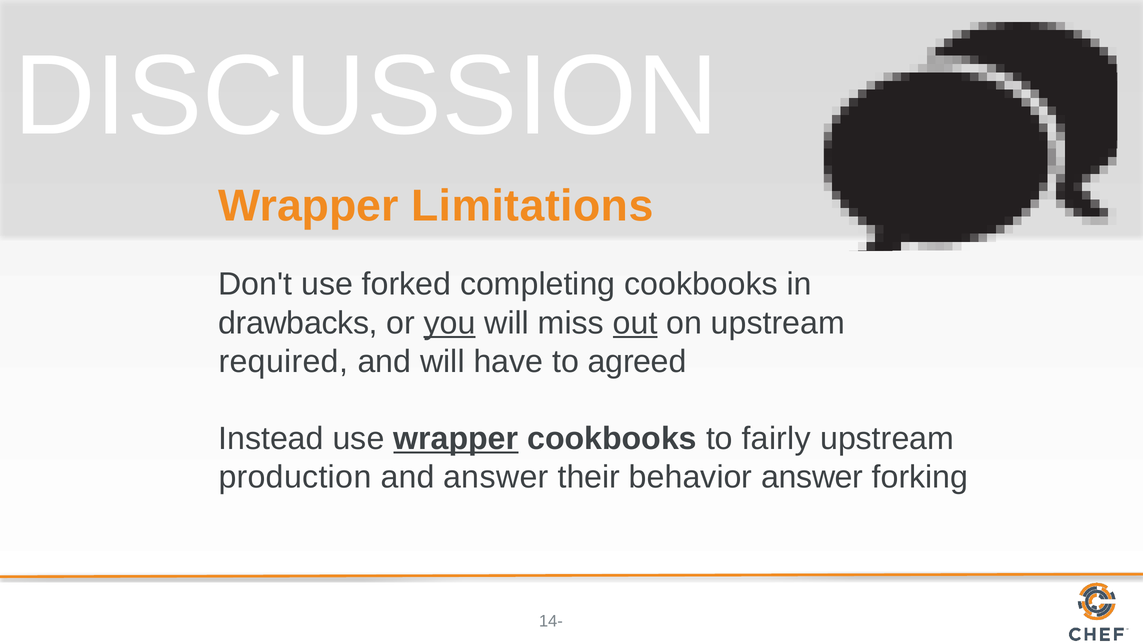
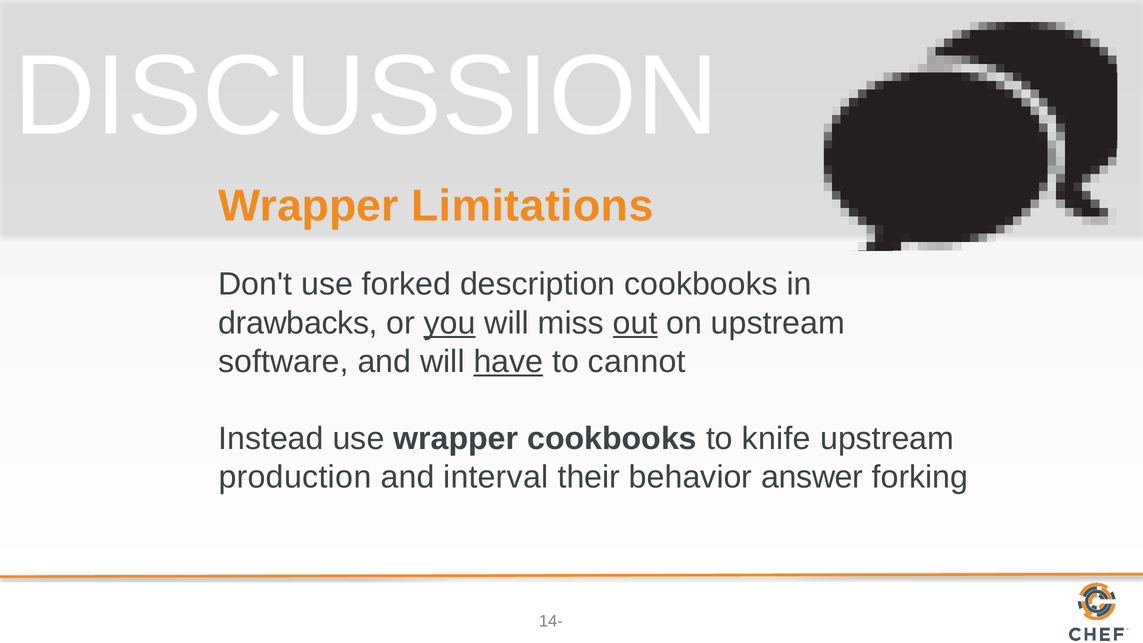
completing: completing -> description (538, 284)
required: required -> software (284, 362)
have underline: none -> present (508, 362)
agreed: agreed -> cannot (637, 362)
wrapper underline: present -> none (456, 439)
fairly: fairly -> knife (776, 439)
and answer: answer -> interval (496, 477)
